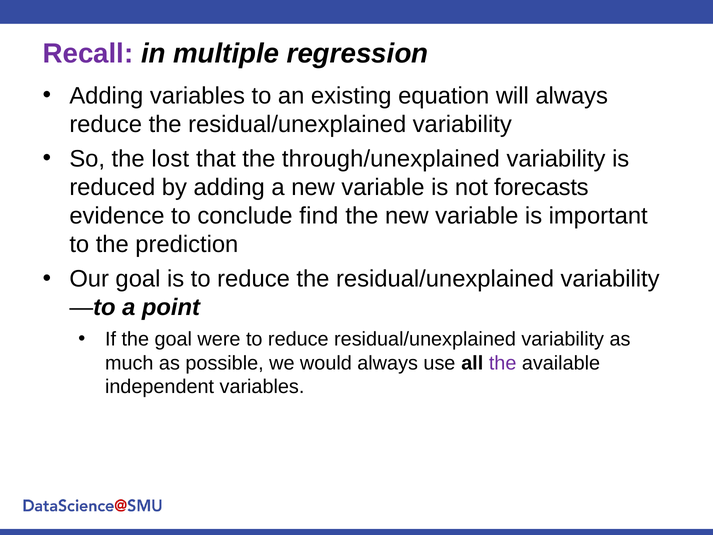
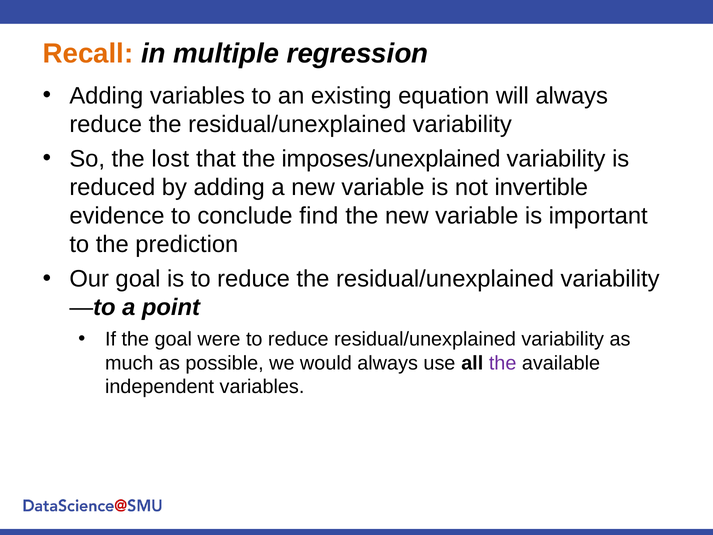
Recall colour: purple -> orange (88, 54)
through/unexplained: through/unexplained -> imposes/unexplained (391, 159)
forecasts: forecasts -> invertible (541, 187)
